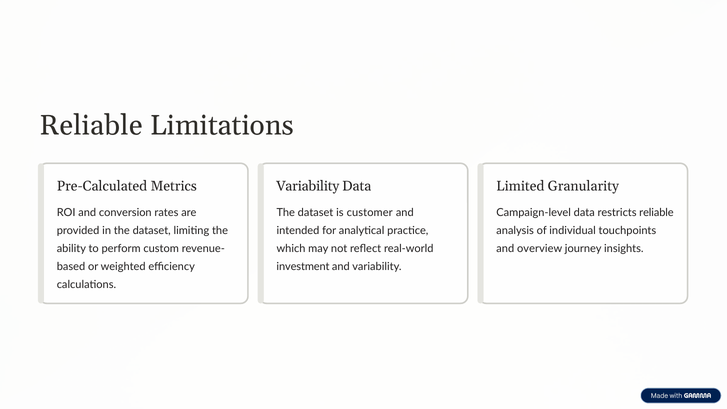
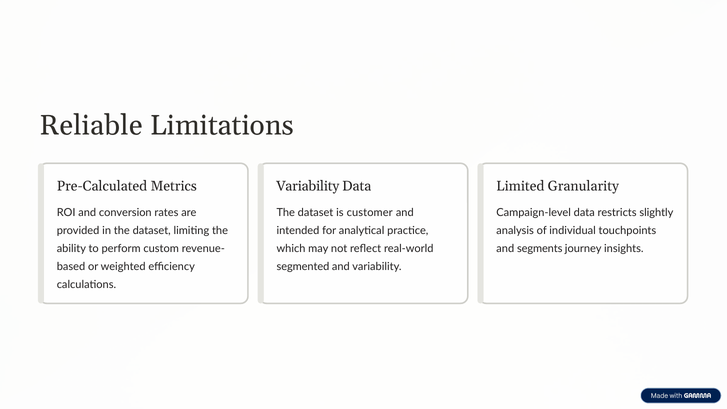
restricts reliable: reliable -> slightly (656, 213)
overview: overview -> segments (540, 249)
investment: investment -> segmented (303, 266)
